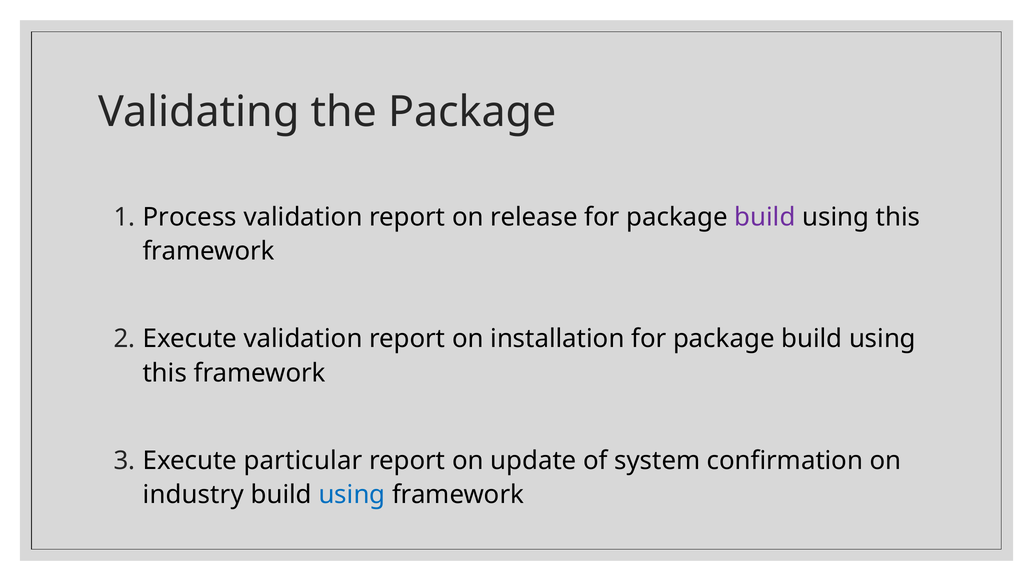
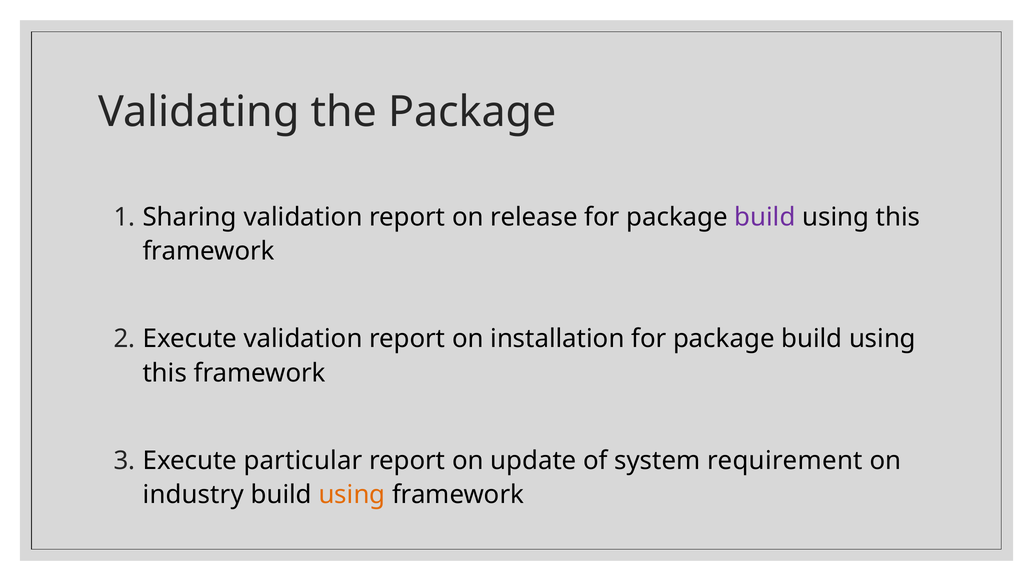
Process: Process -> Sharing (190, 217)
confirmation: confirmation -> requirement (785, 461)
using colour: blue -> orange (352, 495)
